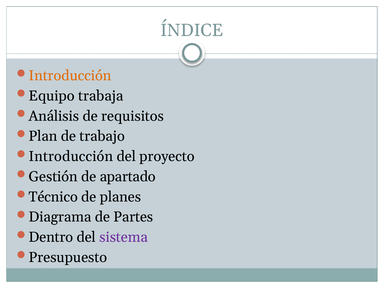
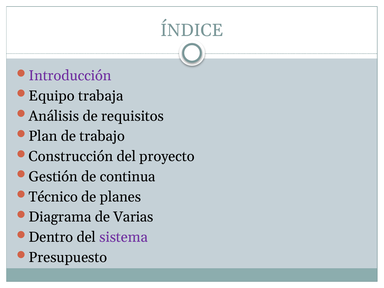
Introducción colour: orange -> purple (70, 76)
Introducción: Introducción -> Construcción (71, 156)
apartado: apartado -> continua (128, 177)
Partes: Partes -> Varias (133, 217)
